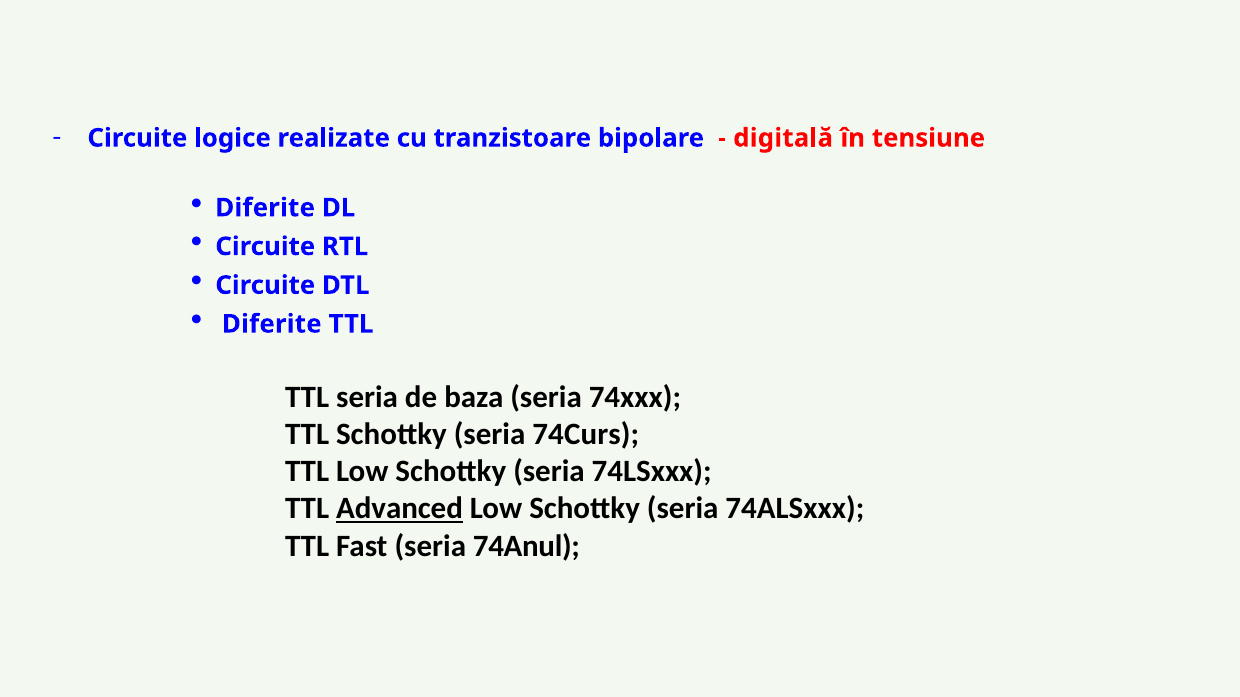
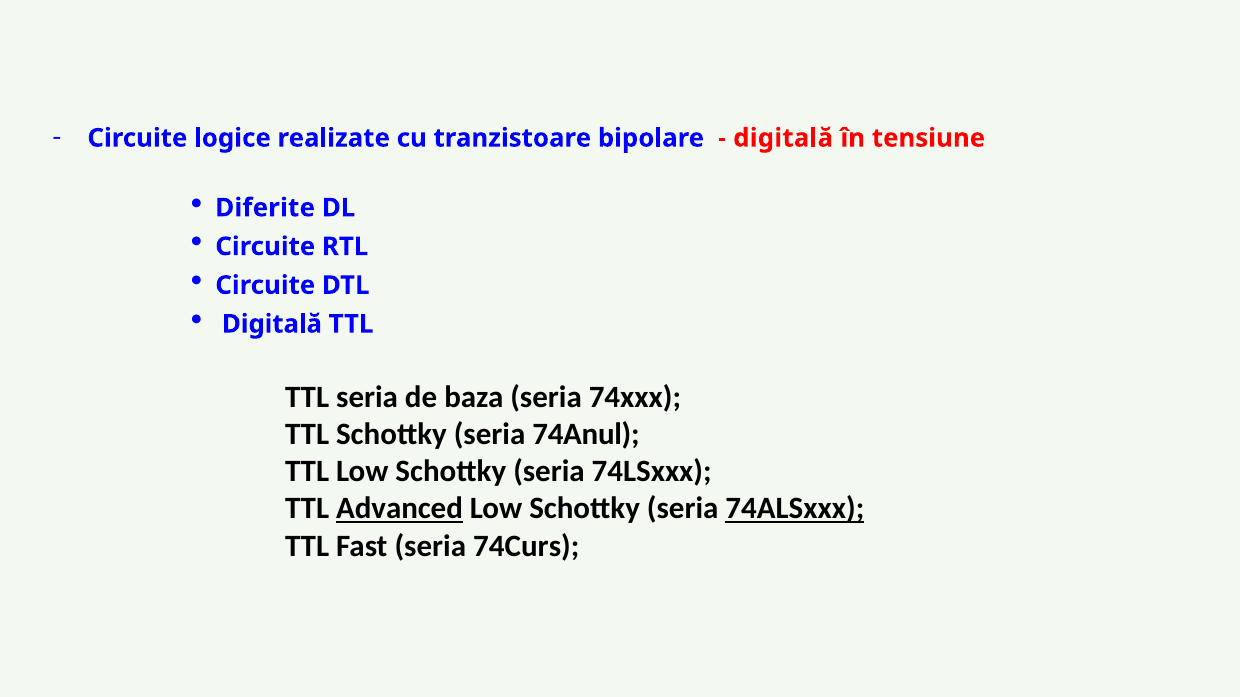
Diferite: Diferite -> Digitală (272, 324)
74Curs: 74Curs -> 74Anul (586, 435)
74ALSxxx underline: none -> present (795, 509)
74Anul: 74Anul -> 74Curs (526, 546)
